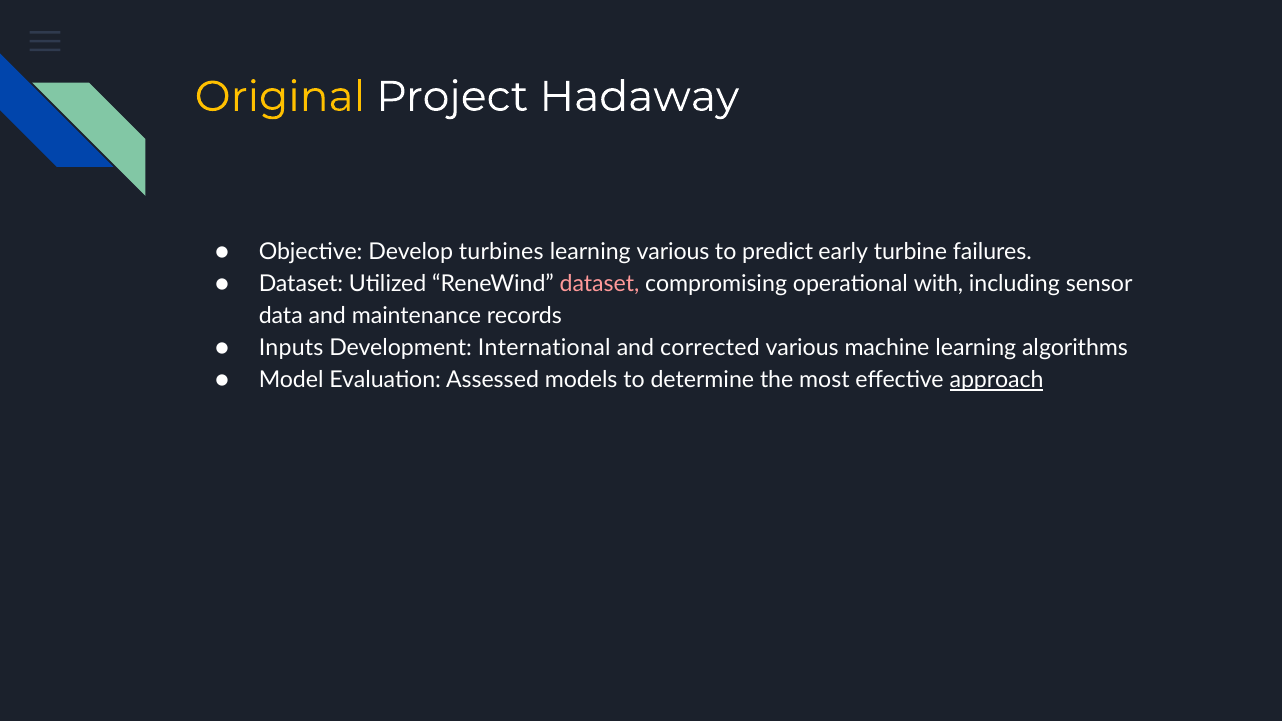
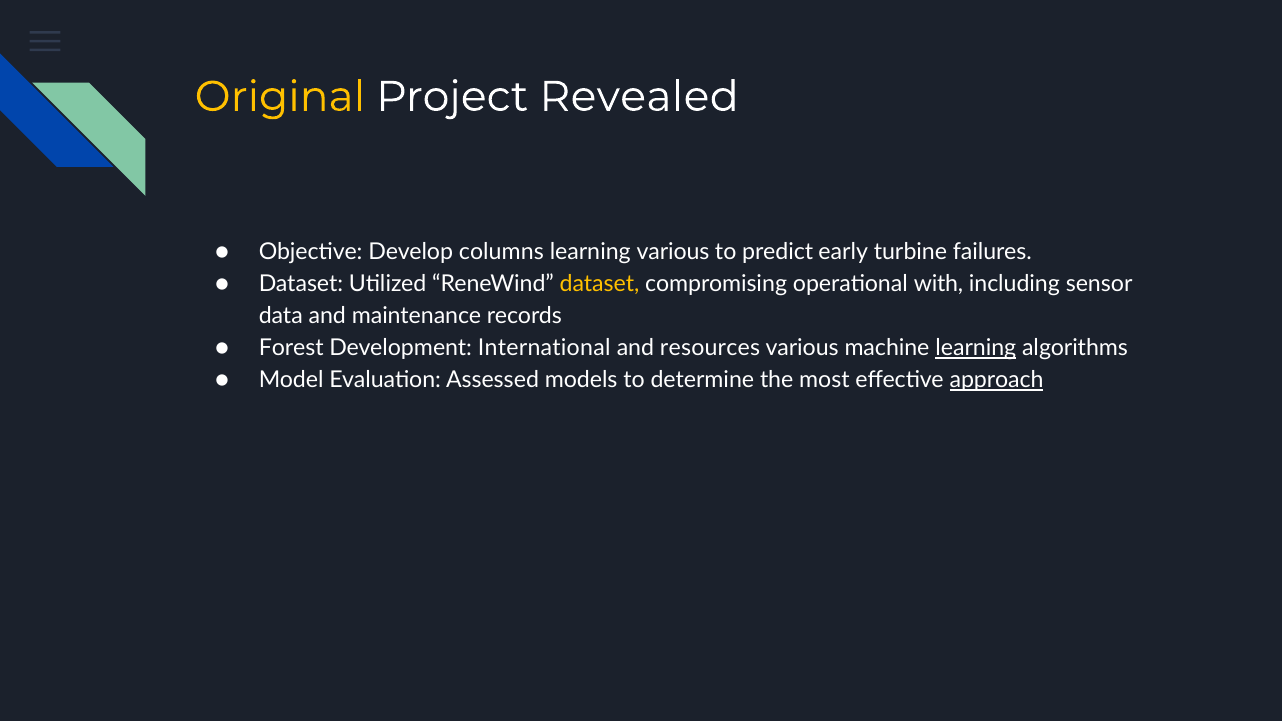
Hadaway: Hadaway -> Revealed (639, 97)
turbines: turbines -> columns (501, 252)
dataset colour: pink -> yellow (599, 284)
Inputs: Inputs -> Forest (291, 348)
corrected: corrected -> resources (710, 348)
learning underline: none -> present (976, 348)
